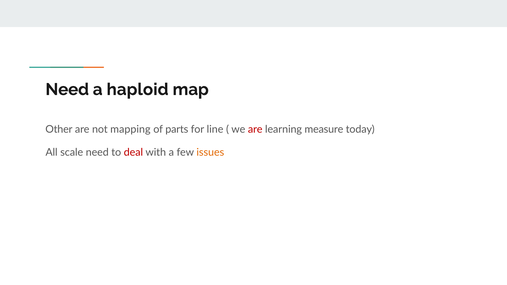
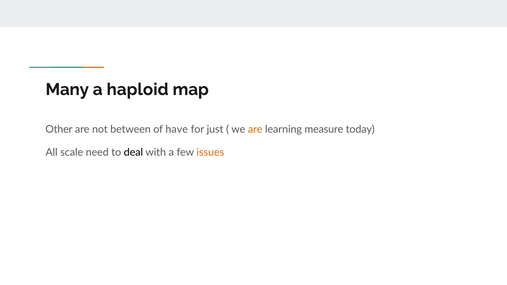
Need: Need -> Many (67, 90)
mapping: mapping -> between (130, 129)
parts: parts -> have (177, 129)
line: line -> just (215, 129)
are colour: red -> orange (255, 129)
deal colour: red -> black (133, 152)
